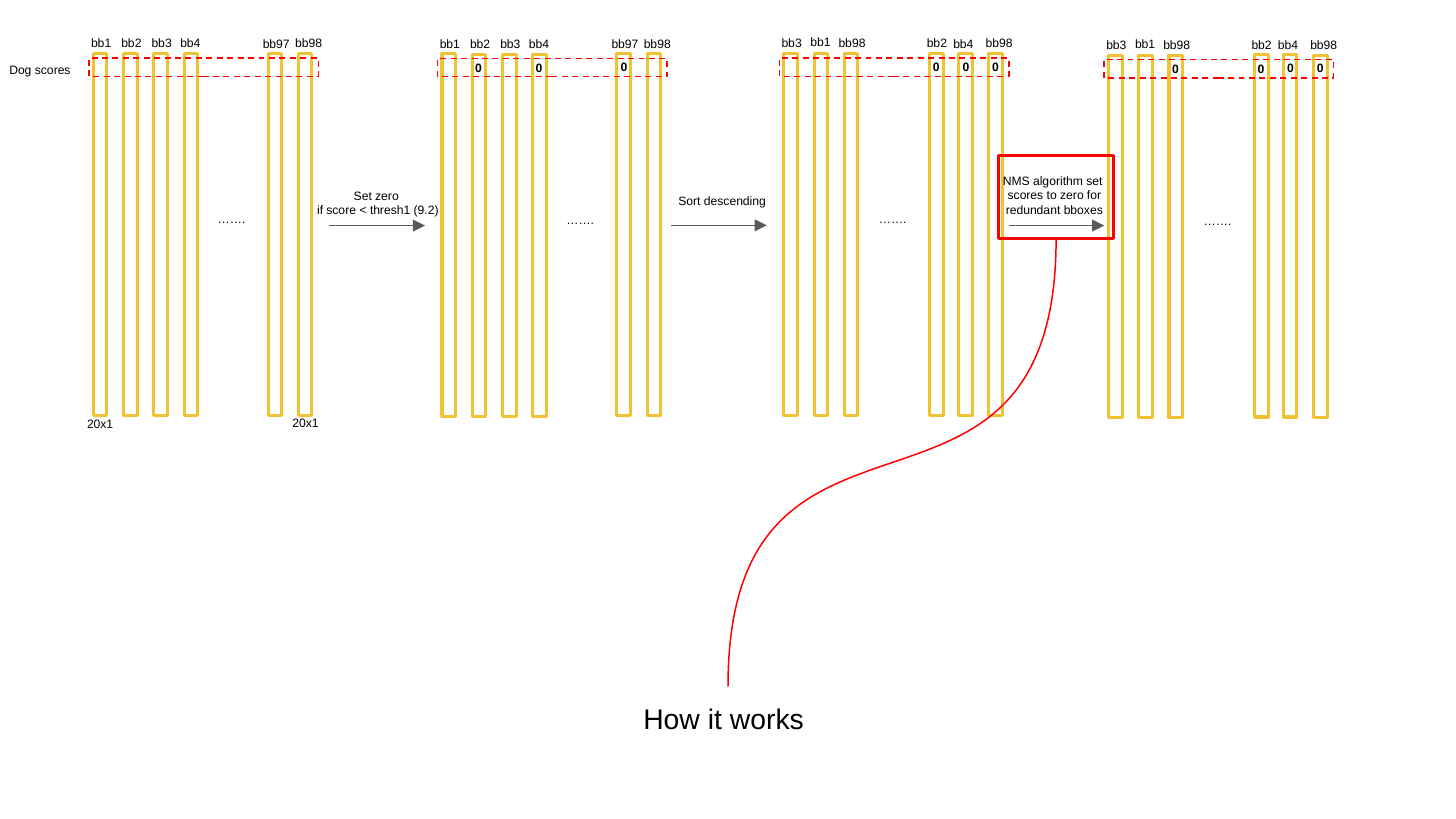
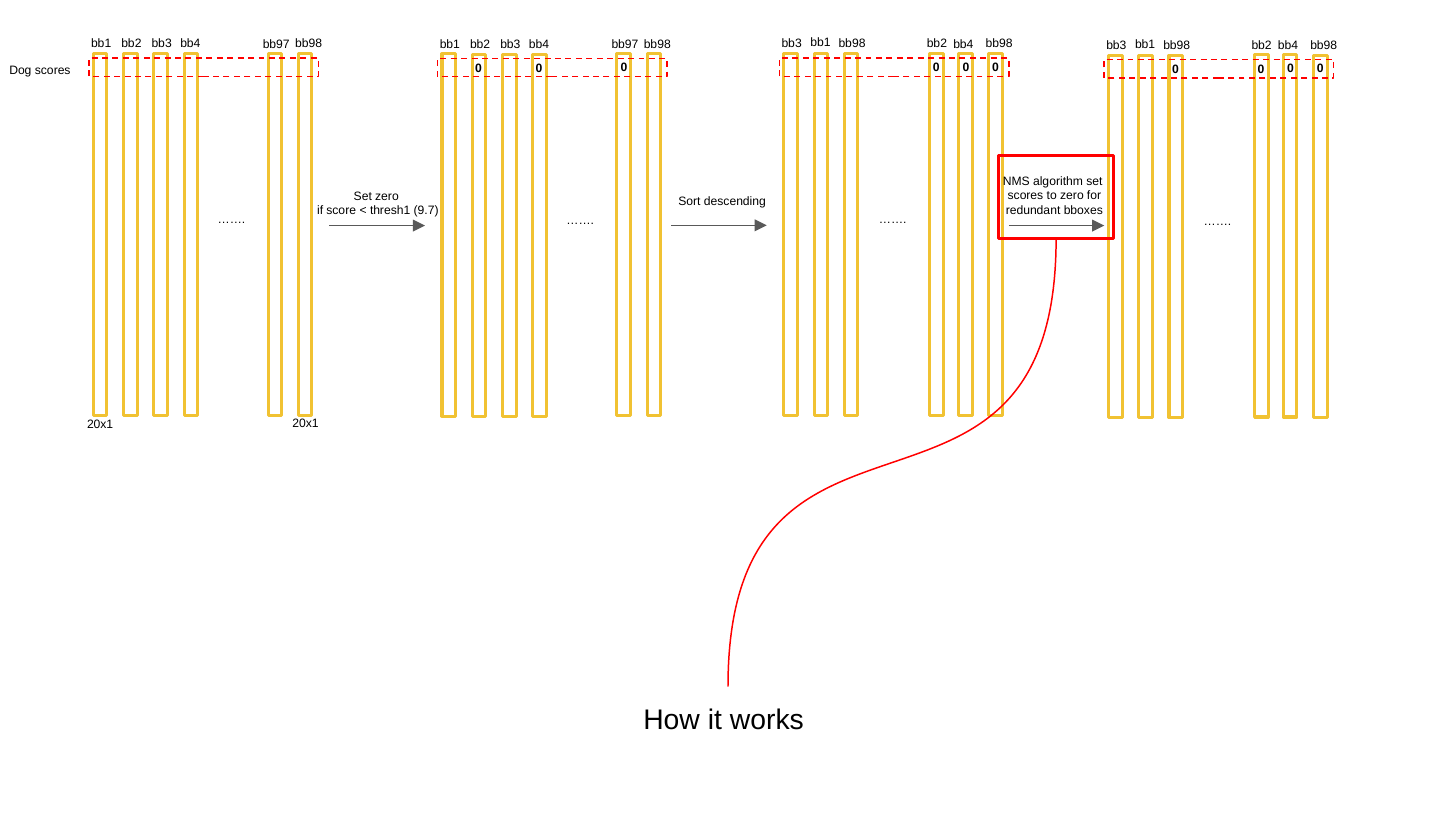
9.2: 9.2 -> 9.7 (426, 211)
